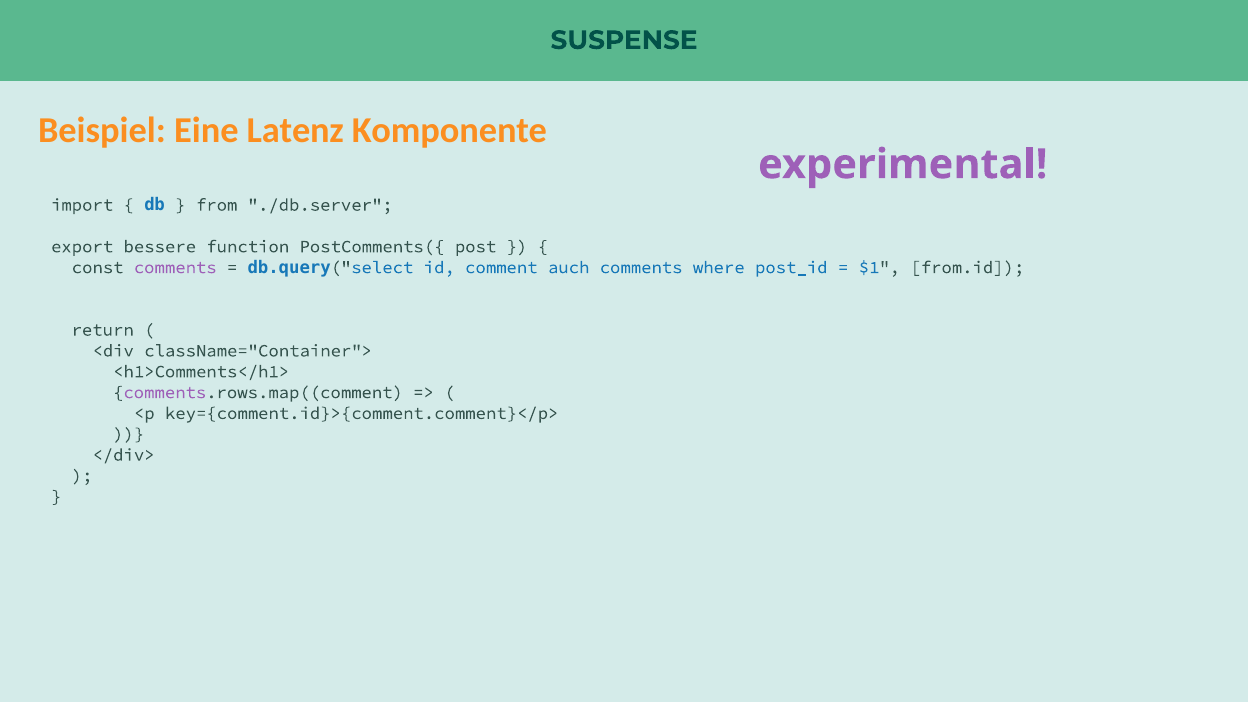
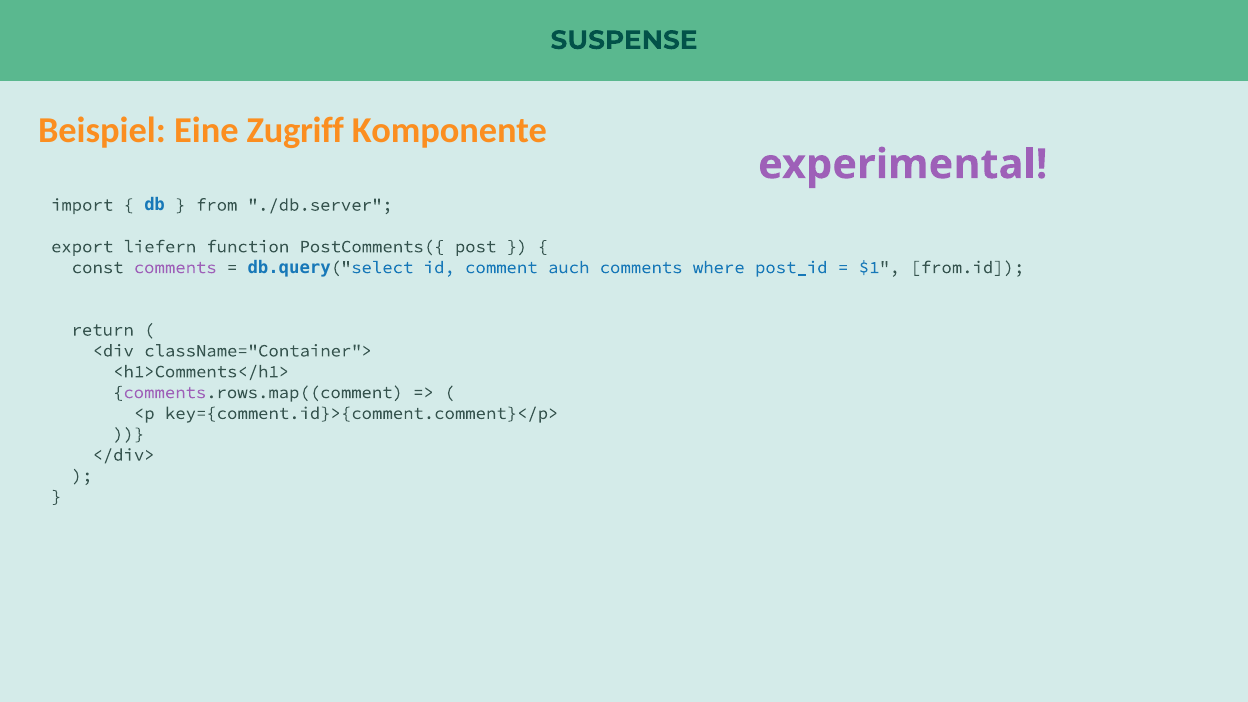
Latenz: Latenz -> Zugriff (295, 131)
bessere: bessere -> liefern (160, 247)
